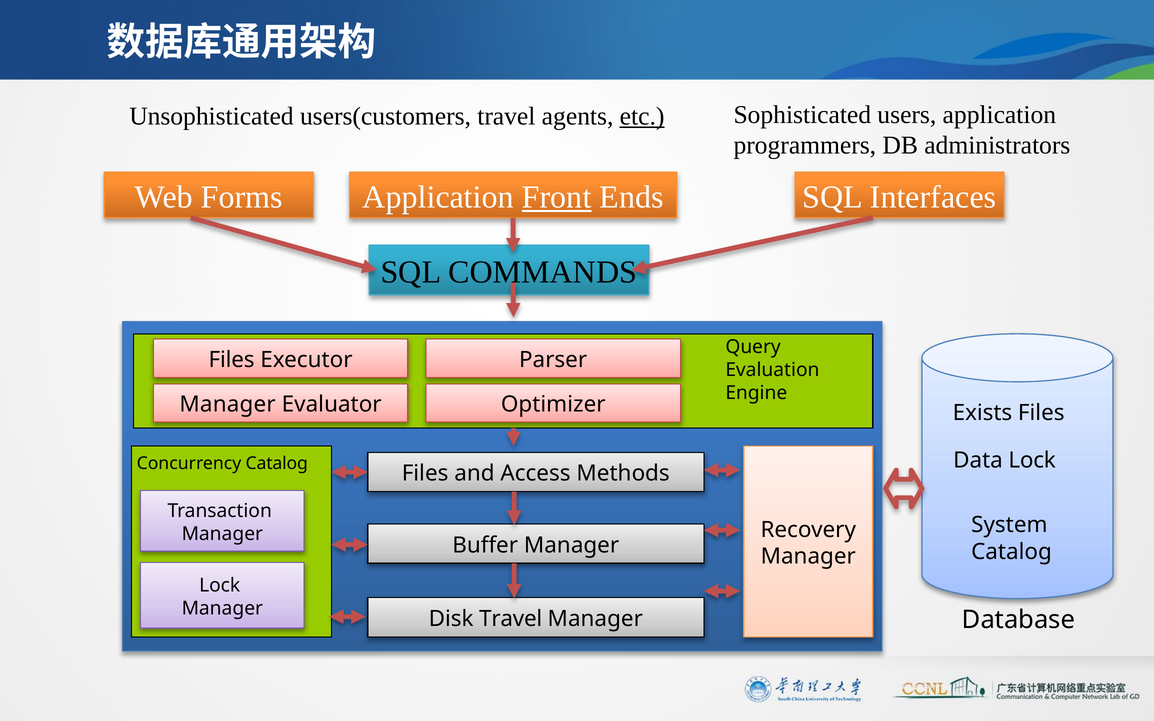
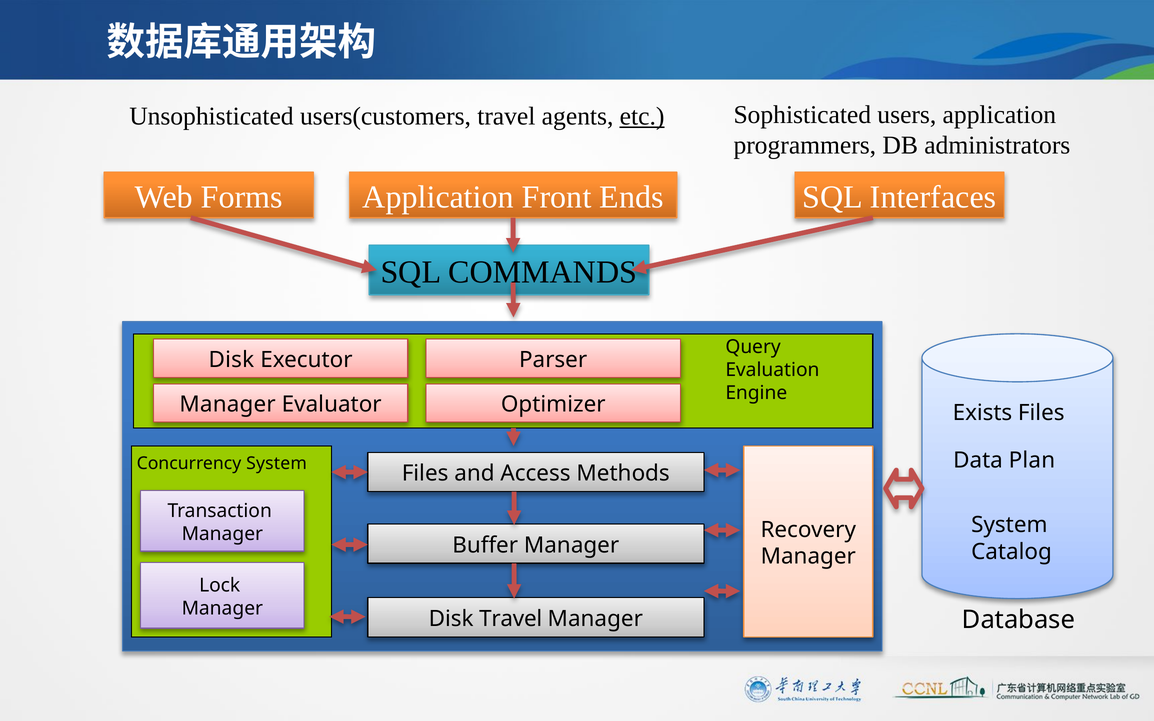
Front underline: present -> none (557, 197)
Files: Files -> Disk (231, 360)
Data Lock: Lock -> Plan (1032, 460)
Concurrency Catalog: Catalog -> System (277, 464)
